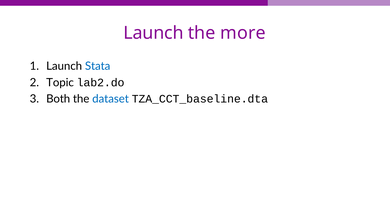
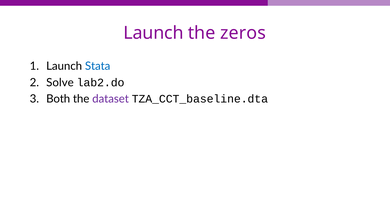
more: more -> zeros (243, 33)
Topic: Topic -> Solve (60, 82)
dataset colour: blue -> purple (111, 99)
